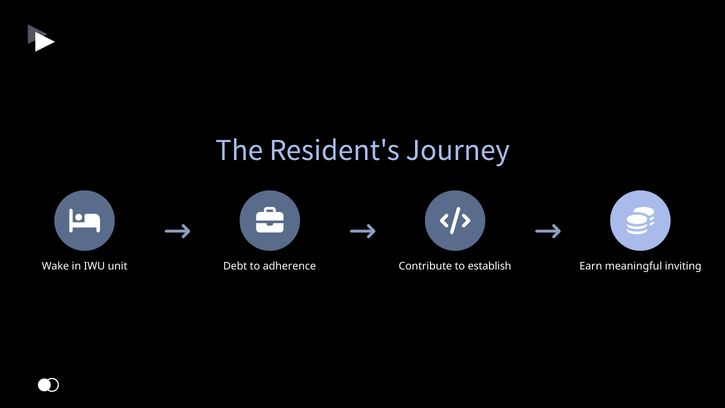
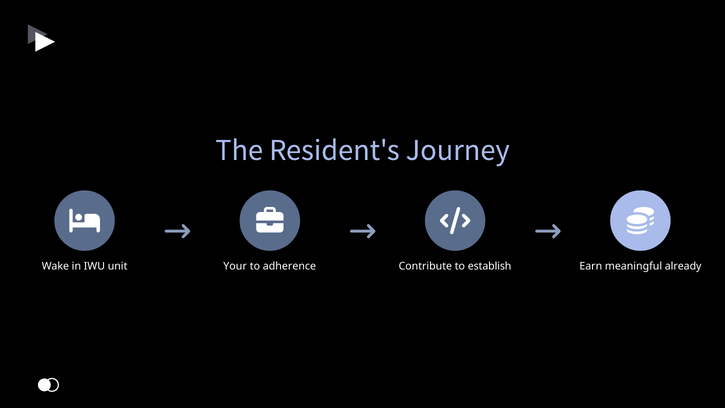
Debt: Debt -> Your (235, 266)
inviting: inviting -> already (683, 266)
